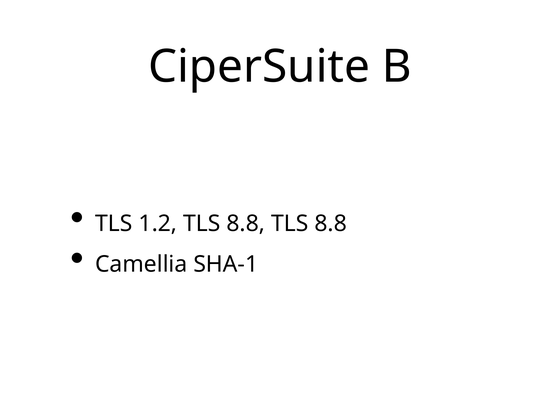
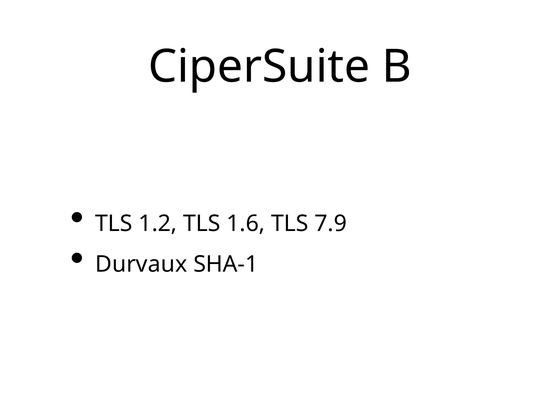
1.2 TLS 8.8: 8.8 -> 1.6 (246, 224)
8.8: 8.8 -> 7.9 (331, 224)
Camellia: Camellia -> Durvaux (141, 264)
